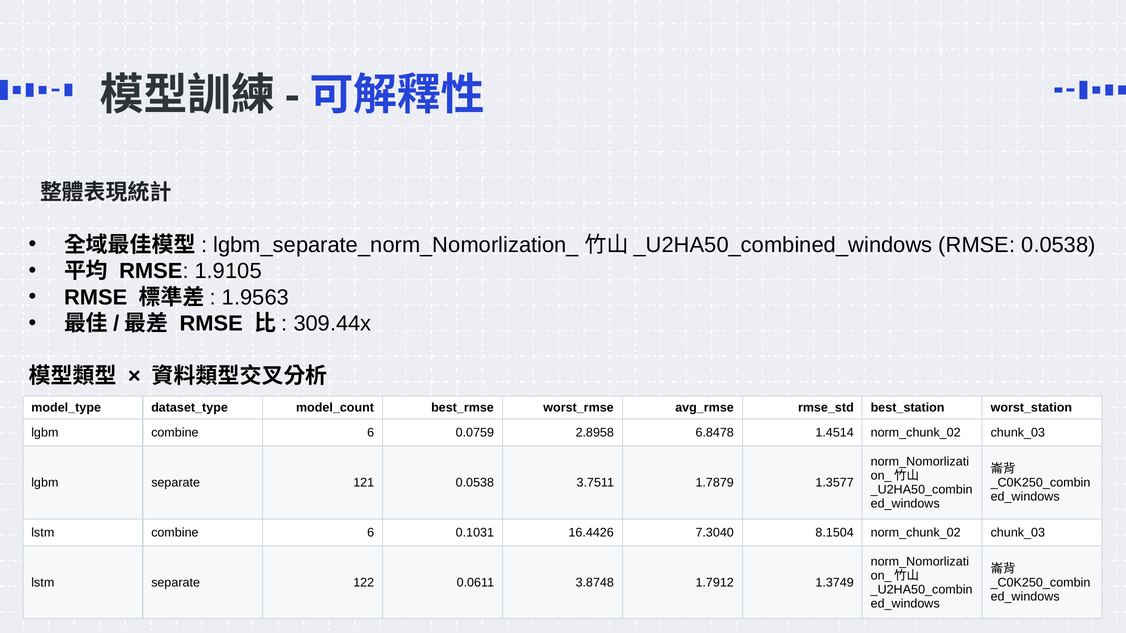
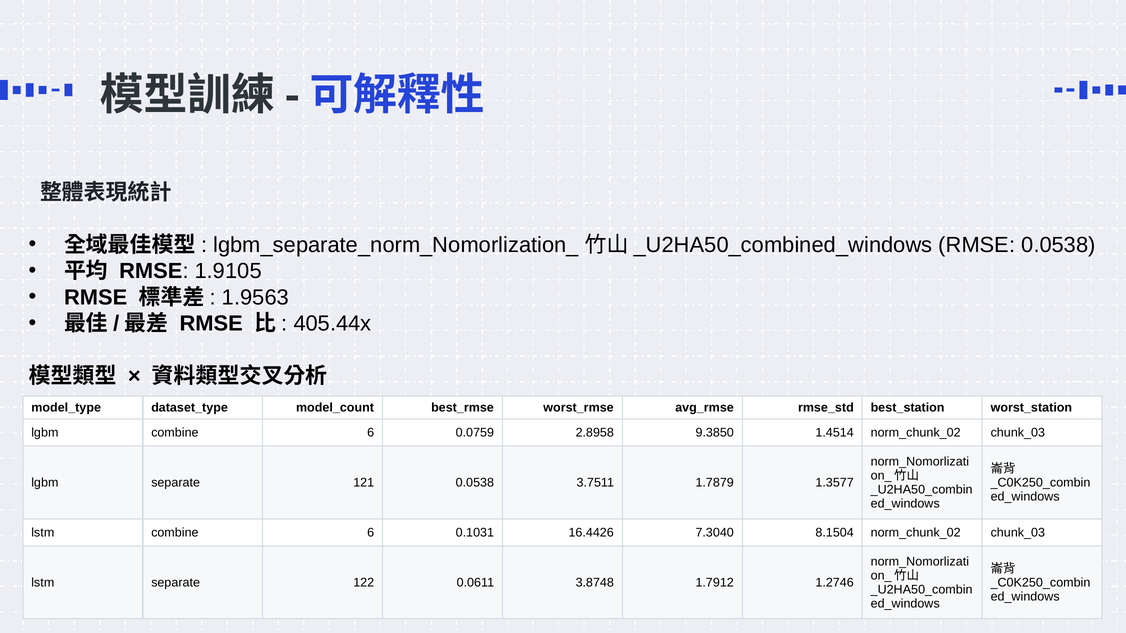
309.44x: 309.44x -> 405.44x (332, 324)
6.8478: 6.8478 -> 9.3850 (715, 433)
1.3749: 1.3749 -> 1.2746 (835, 583)
